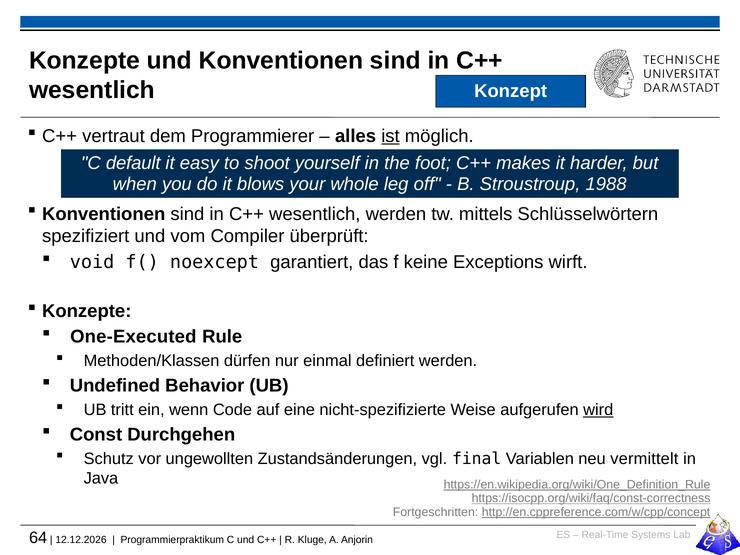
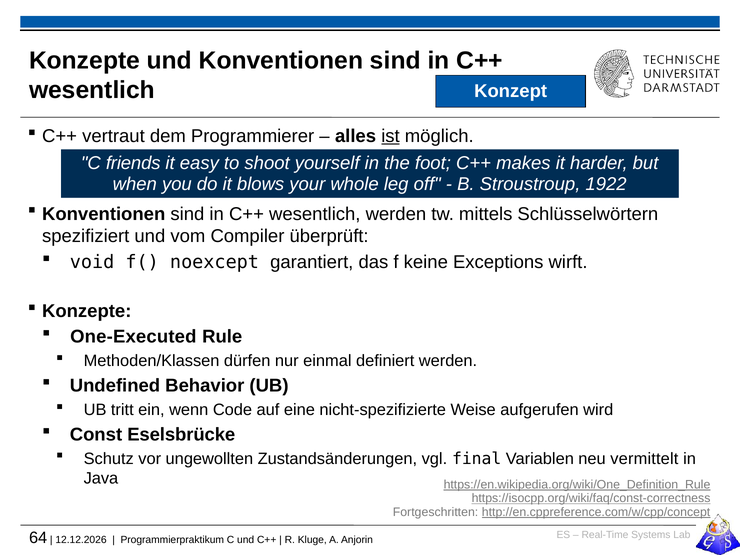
default: default -> friends (133, 163)
1988: 1988 -> 1922 (606, 184)
wird underline: present -> none (598, 410)
Durchgehen: Durchgehen -> Eselsbrücke (181, 435)
